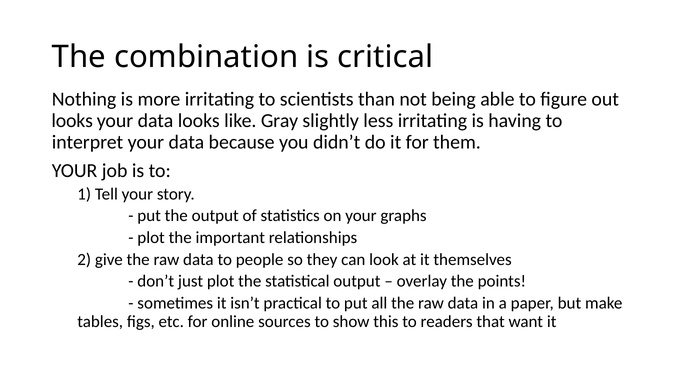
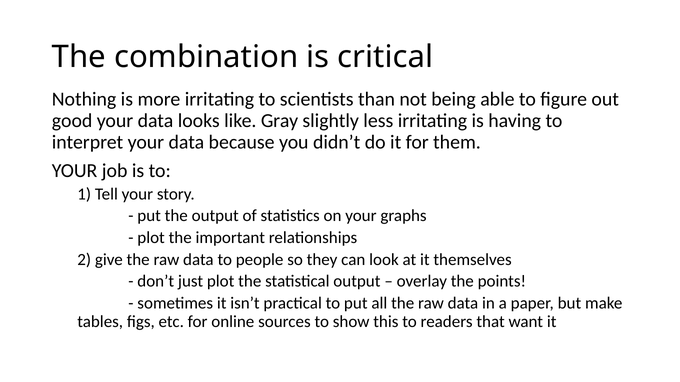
looks: looks -> good (72, 121)
